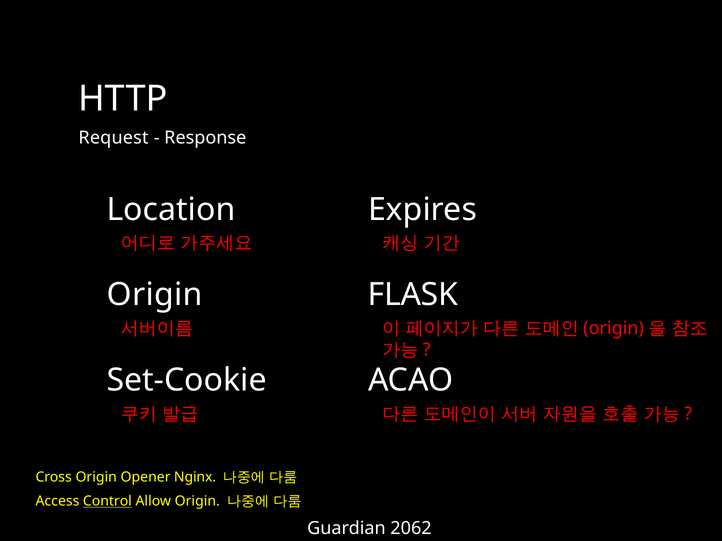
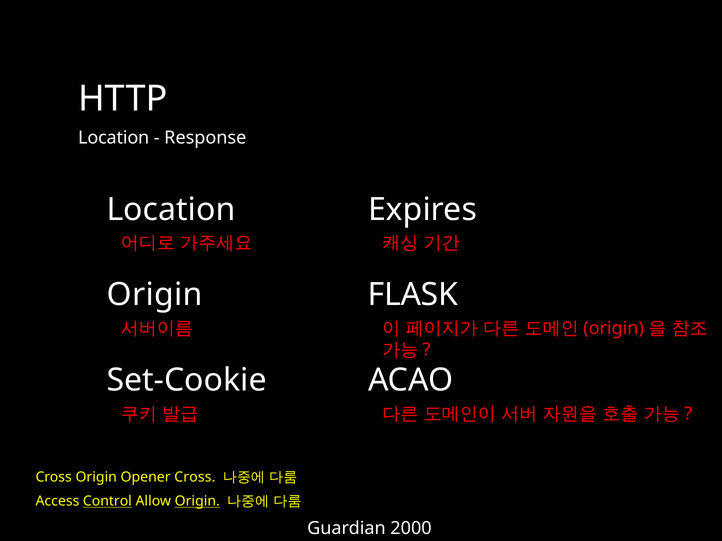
Request: Request -> Location (114, 138)
Opener Nginx: Nginx -> Cross (195, 477)
Origin underline: none -> present (197, 502)
2062: 2062 -> 2000 (411, 529)
